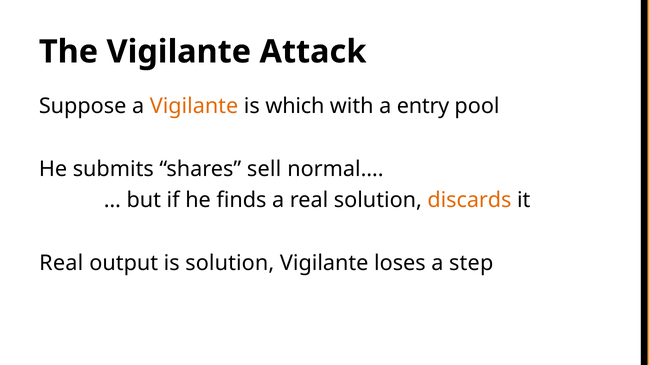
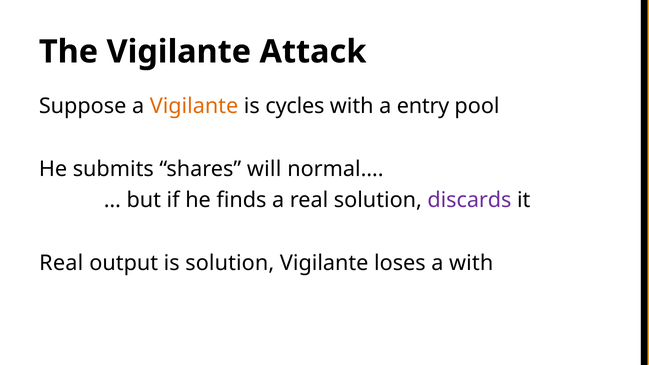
which: which -> cycles (295, 106)
sell: sell -> will (264, 169)
discards colour: orange -> purple (469, 200)
a step: step -> with (471, 263)
